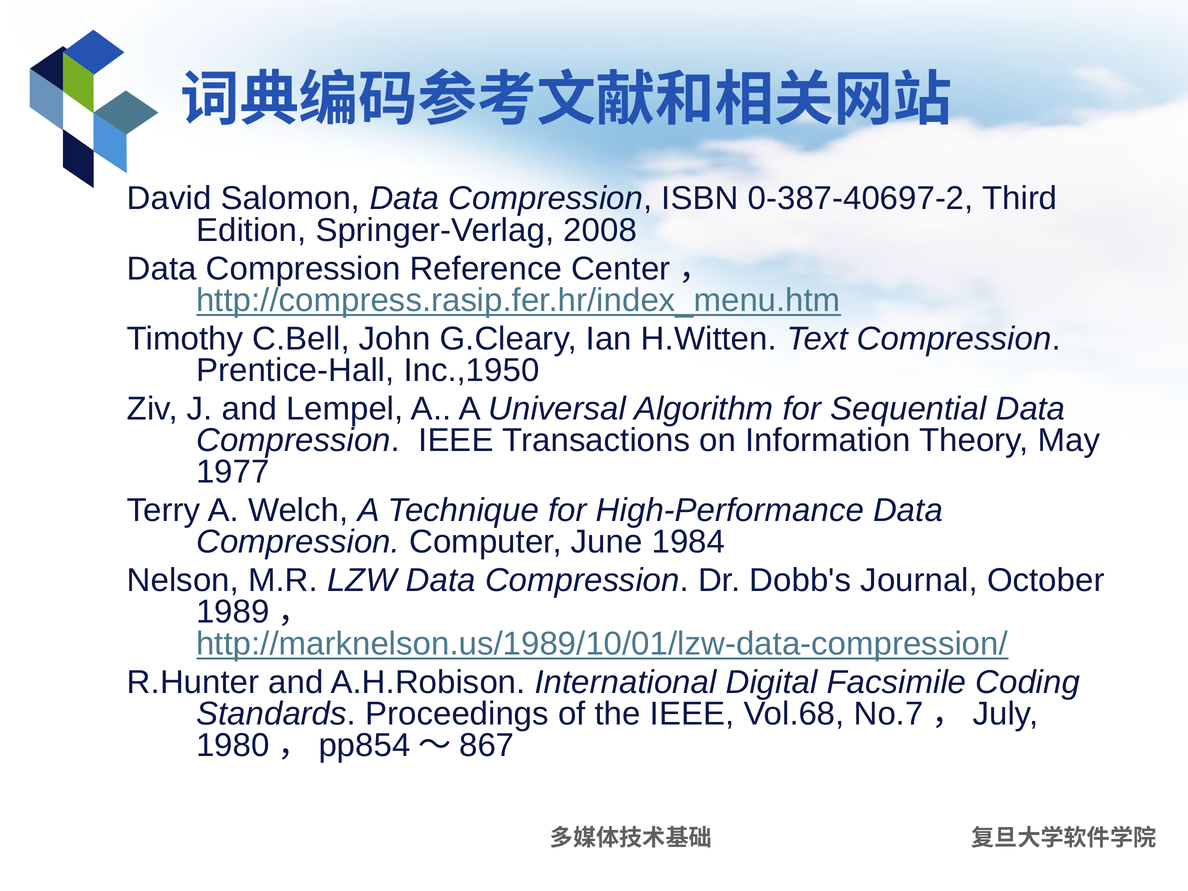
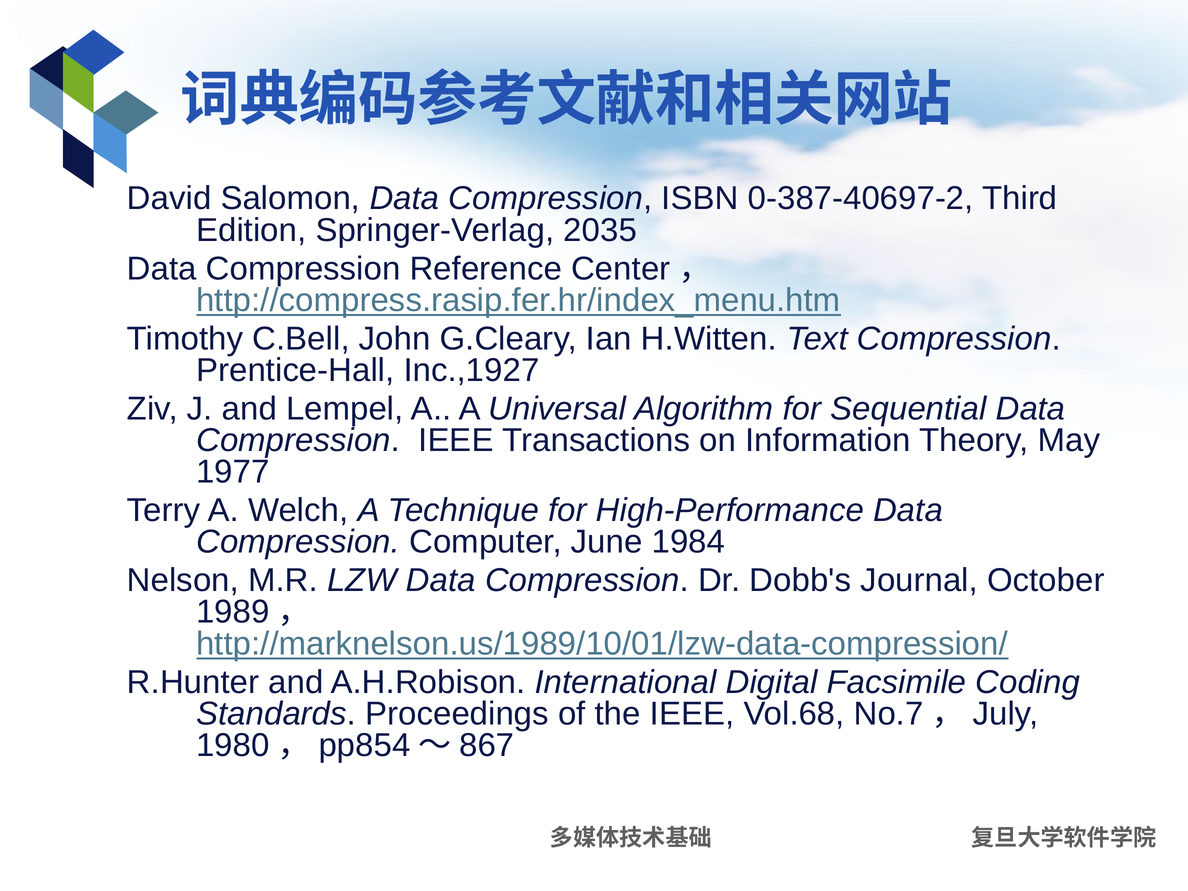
2008: 2008 -> 2035 (600, 230)
Inc.,1950: Inc.,1950 -> Inc.,1927 (472, 370)
